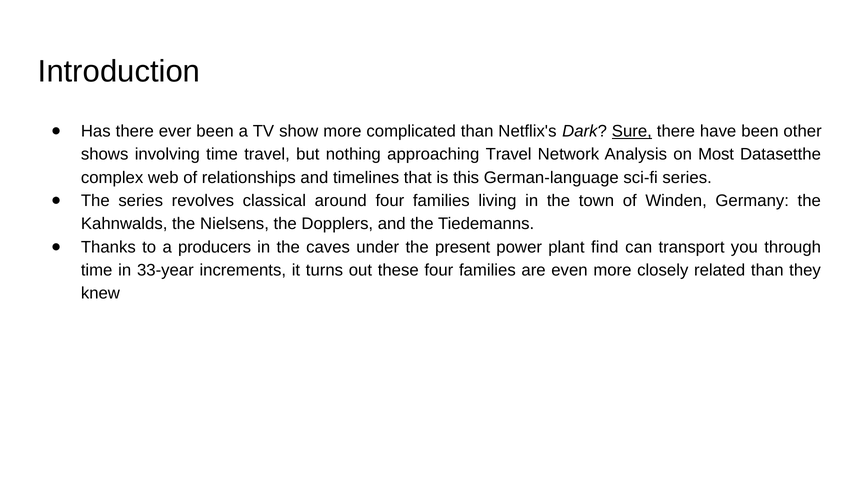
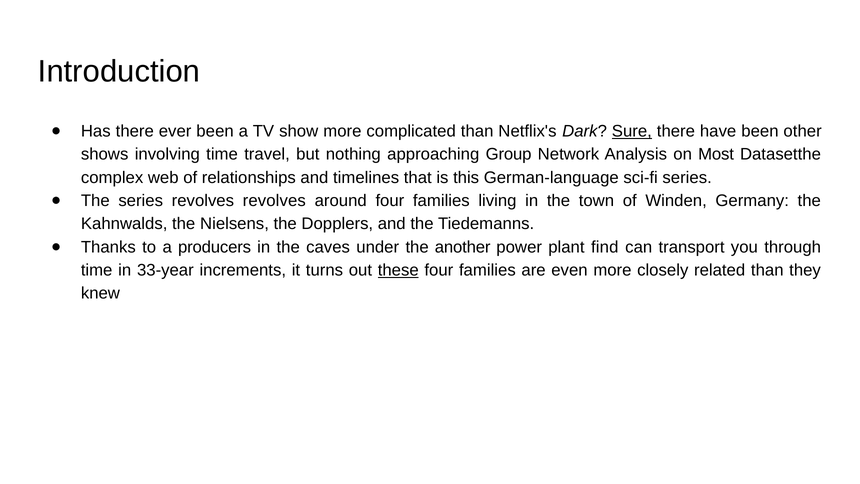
approaching Travel: Travel -> Group (509, 154)
revolves classical: classical -> revolves (274, 201)
present: present -> another (463, 247)
these underline: none -> present (398, 270)
